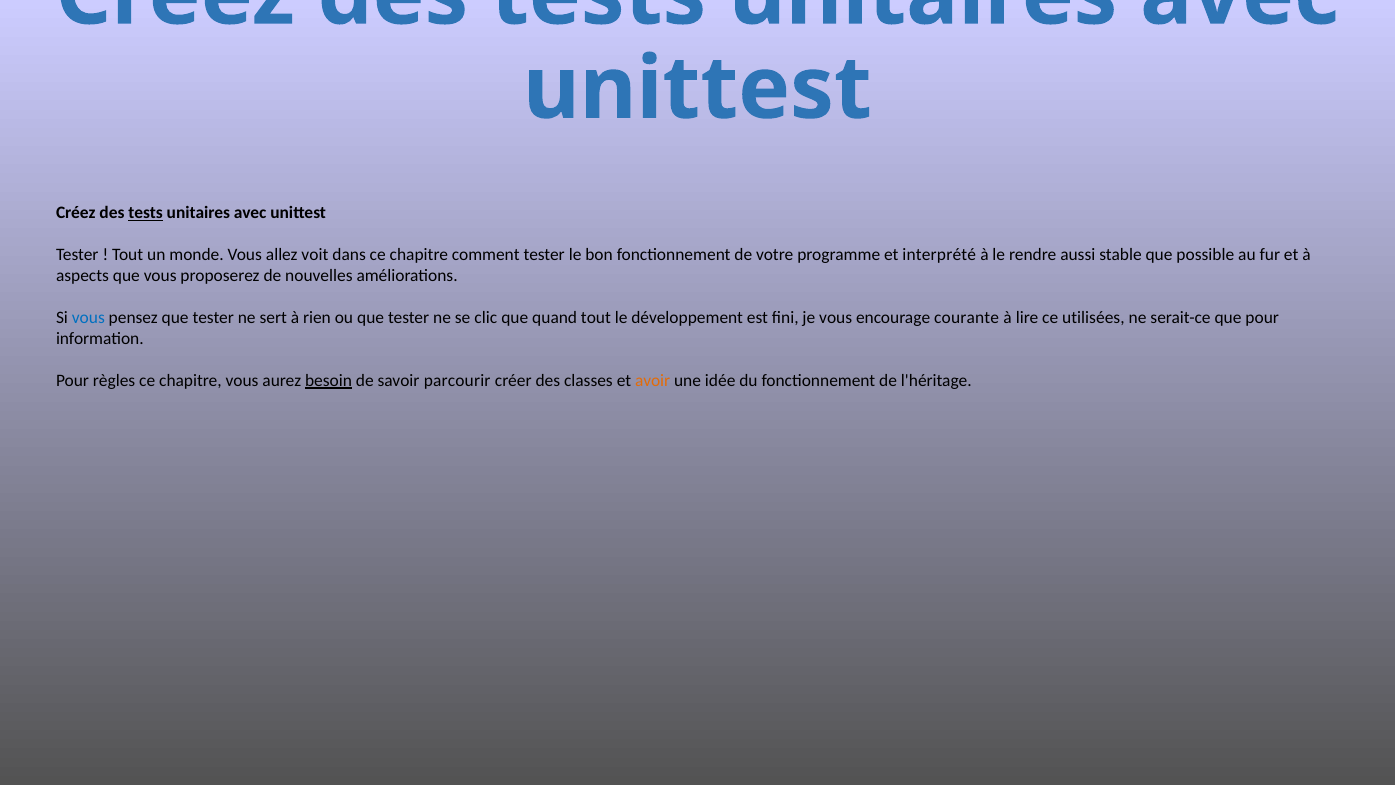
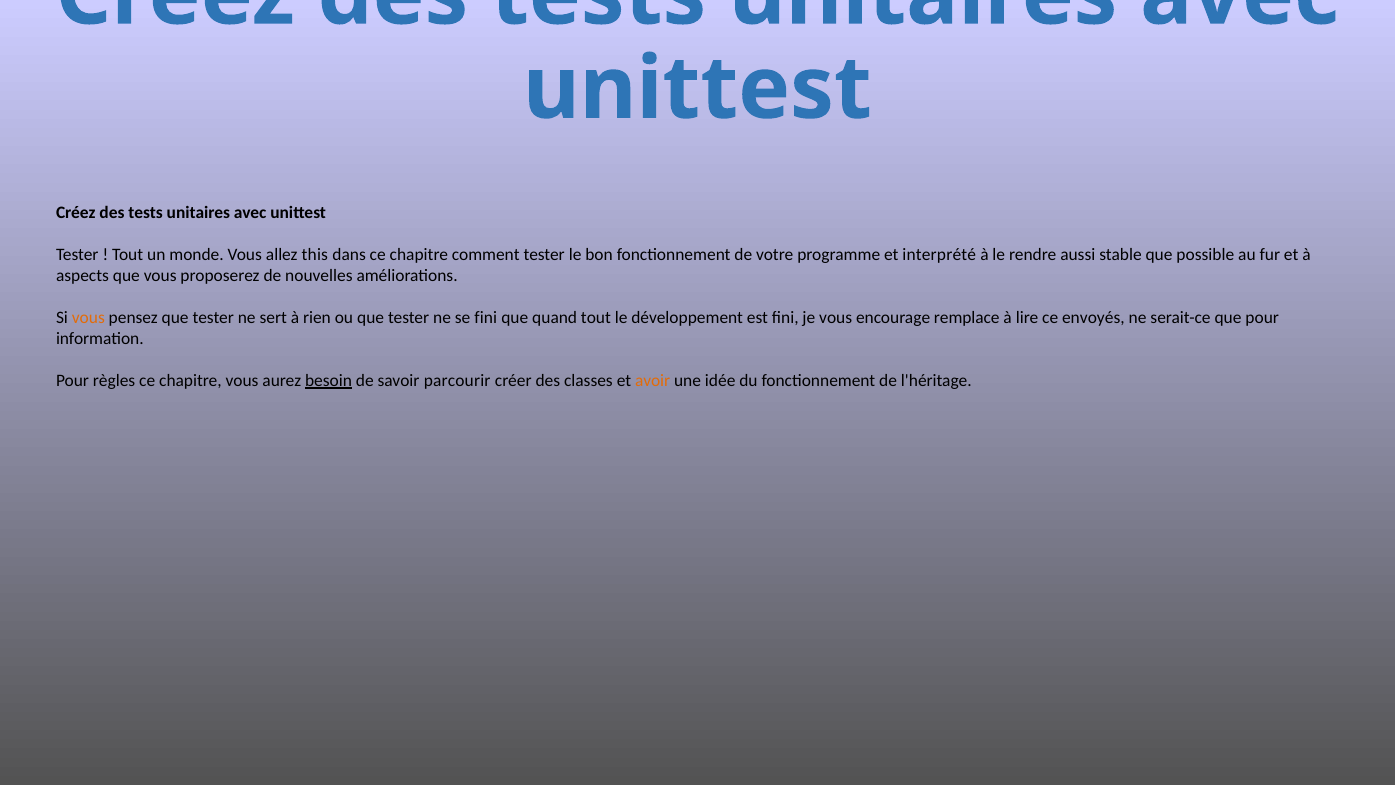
tests underline: present -> none (146, 213)
voit: voit -> this (315, 255)
vous colour: blue -> orange (88, 318)
se clic: clic -> fini (486, 318)
courante: courante -> remplace (967, 318)
utilisées: utilisées -> envoyés (1093, 318)
